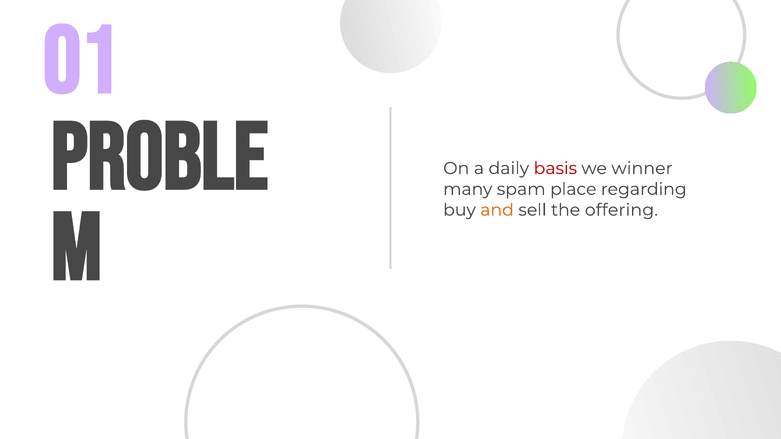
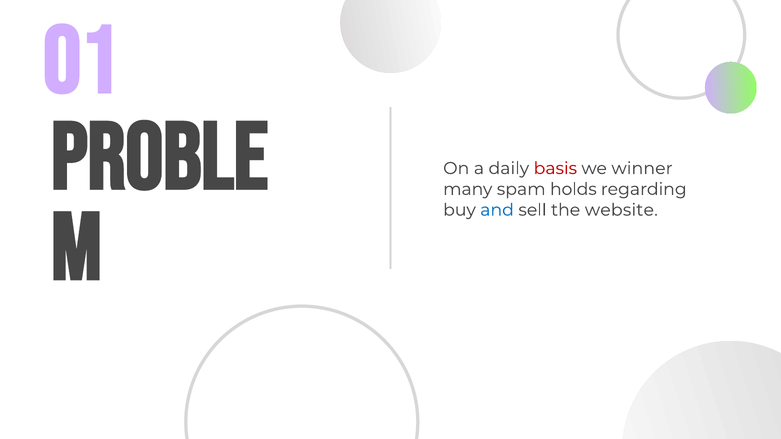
place: place -> holds (573, 189)
and colour: orange -> blue (497, 210)
offering: offering -> website (621, 210)
